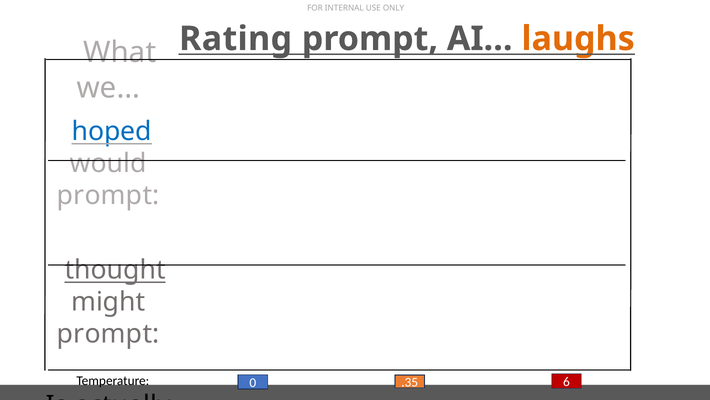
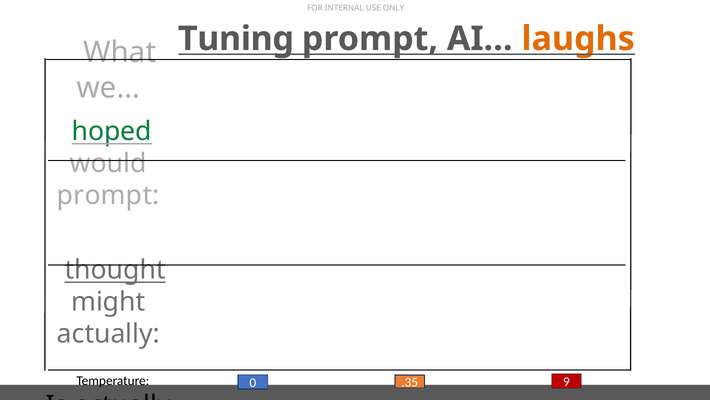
Rating: Rating -> Tuning (236, 39)
hoped colour: blue -> green (112, 131)
prompt: prompt -> actually (108, 334)
6: 6 -> 9 (566, 381)
